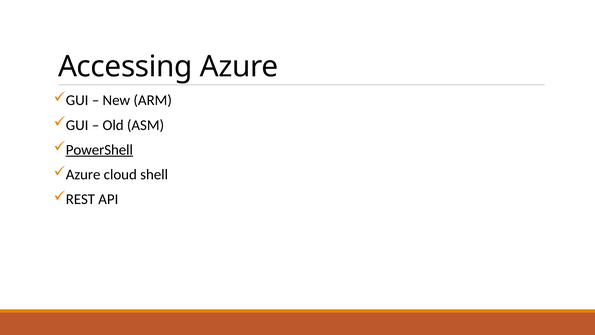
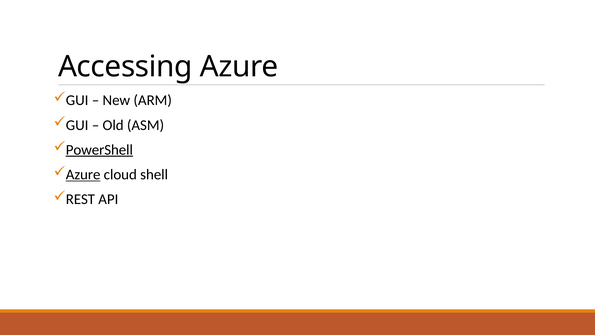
Azure underline: none -> present (83, 174)
